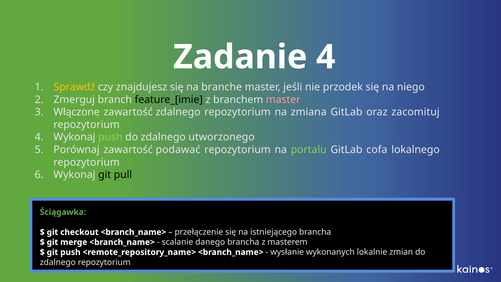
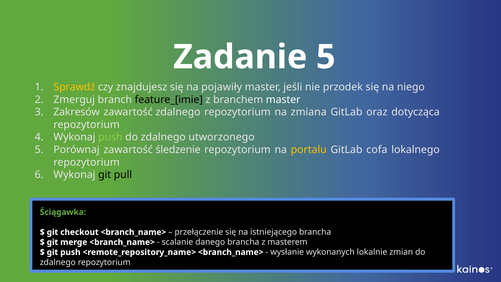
Zadanie 4: 4 -> 5 (326, 57)
branche: branche -> pojawiły (222, 87)
master colour: pink -> white (283, 99)
Włączone: Włączone -> Zakresów (77, 112)
zacomituj: zacomituj -> dotycząca (416, 112)
podawać: podawać -> śledzenie (178, 150)
portalu colour: light green -> yellow (309, 150)
